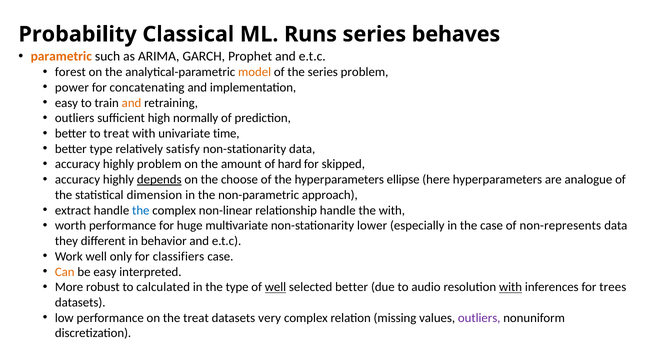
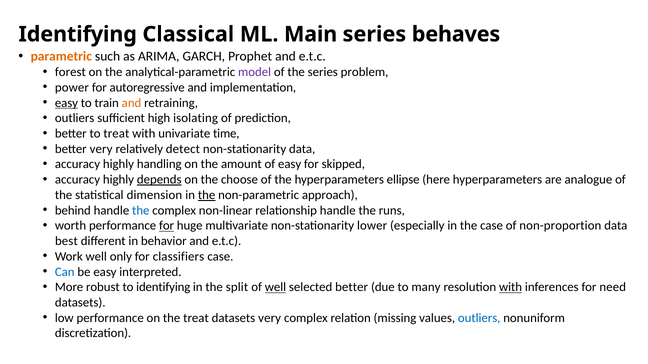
Probability: Probability -> Identifying (78, 34)
Runs: Runs -> Main (311, 34)
model colour: orange -> purple (255, 72)
concatenating: concatenating -> autoregressive (147, 88)
easy underline: none -> present (66, 103)
normally: normally -> isolating (196, 118)
better type: type -> very (101, 149)
satisfy: satisfy -> detect (183, 149)
highly problem: problem -> handling (159, 164)
of hard: hard -> easy (290, 164)
the underline: none -> present (207, 195)
extract: extract -> behind (73, 211)
the with: with -> runs (392, 211)
for underline: none -> present (167, 226)
non-represents: non-represents -> non-proportion (560, 226)
they: they -> best (66, 241)
Can colour: orange -> blue (65, 272)
to calculated: calculated -> identifying (163, 288)
the type: type -> split (237, 288)
audio: audio -> many (426, 288)
trees: trees -> need (613, 288)
outliers colour: purple -> blue (479, 318)
